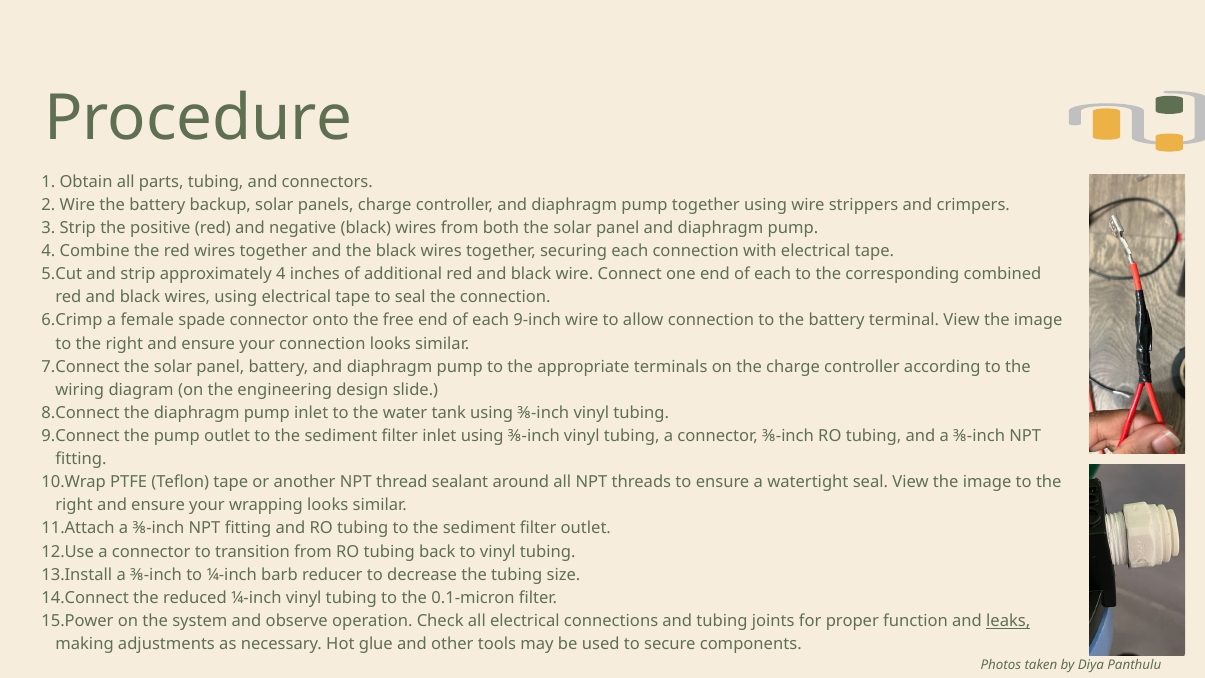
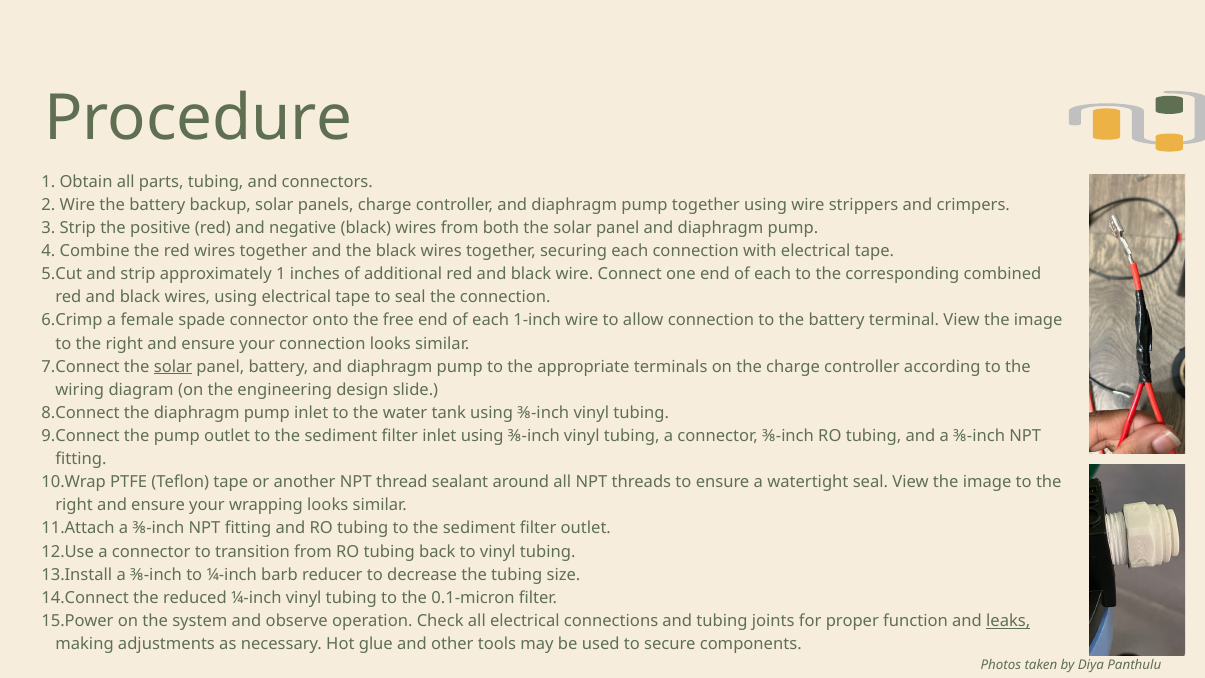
approximately 4: 4 -> 1 (281, 274)
9-inch: 9-inch -> 1-inch (537, 320)
solar underline: none -> present (173, 367)
